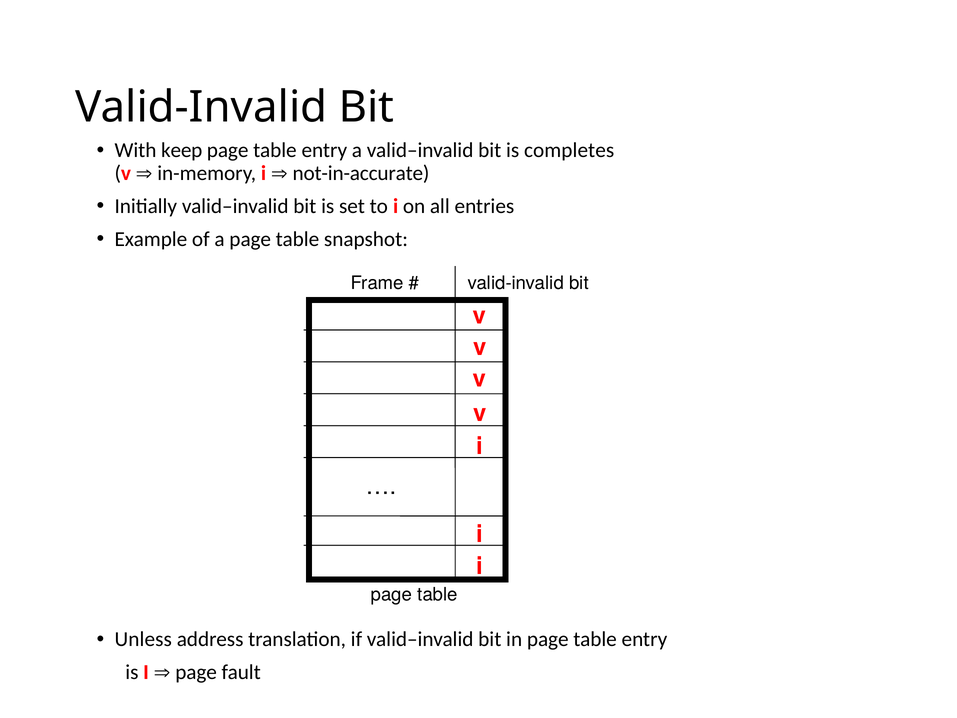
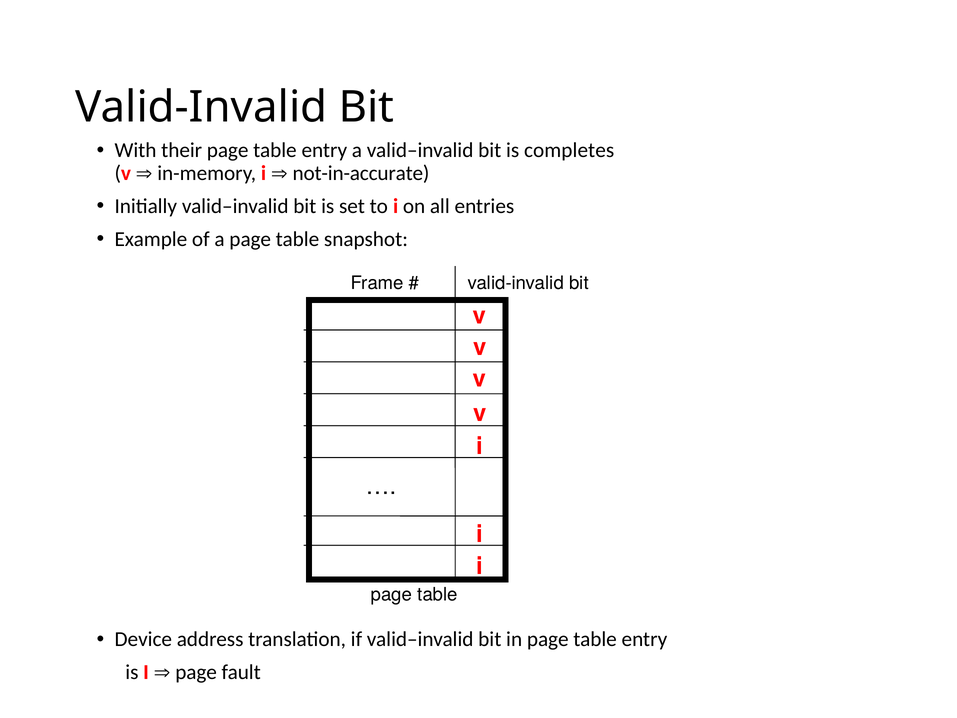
keep: keep -> their (182, 150)
Unless: Unless -> Device (143, 639)
